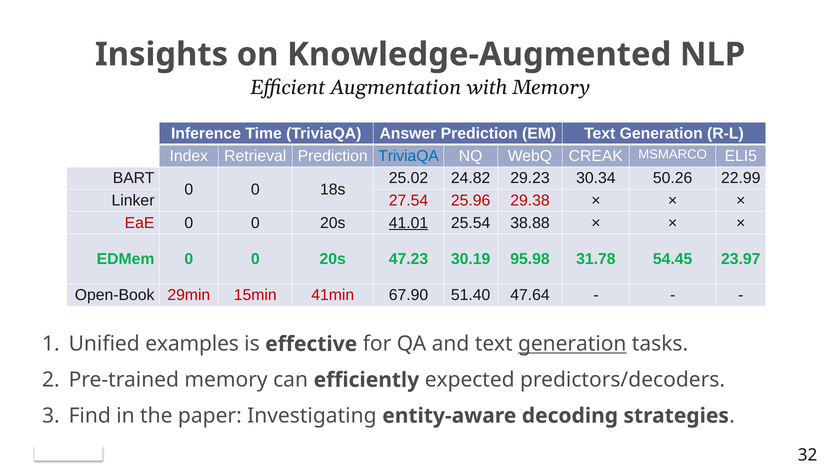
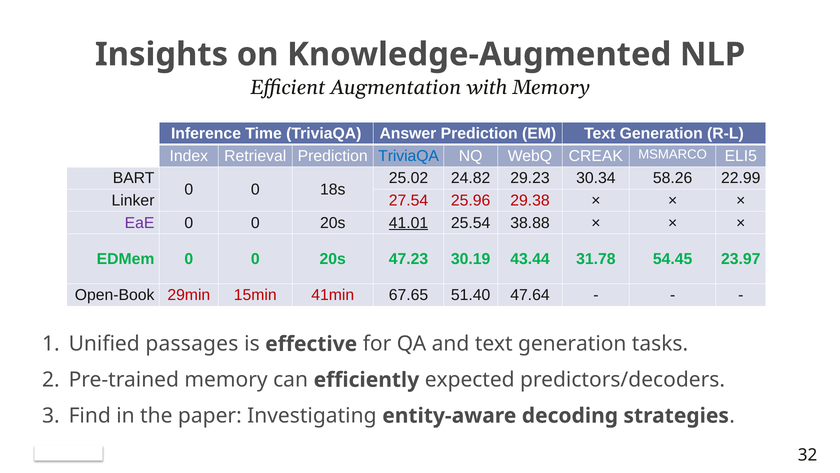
50.26: 50.26 -> 58.26 (673, 178)
EaE colour: red -> purple (140, 223)
95.98: 95.98 -> 43.44 (530, 259)
67.90: 67.90 -> 67.65 (409, 295)
examples: examples -> passages (192, 344)
generation underline: present -> none (572, 344)
